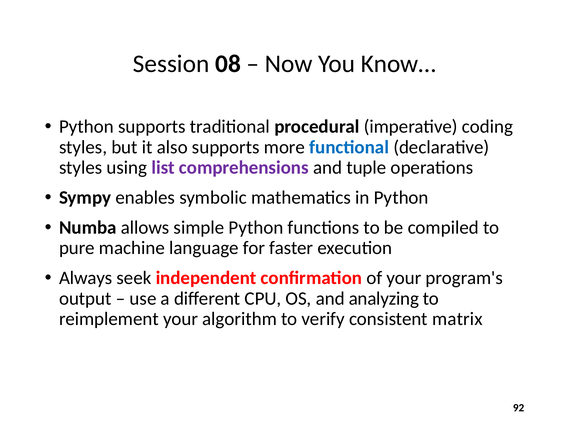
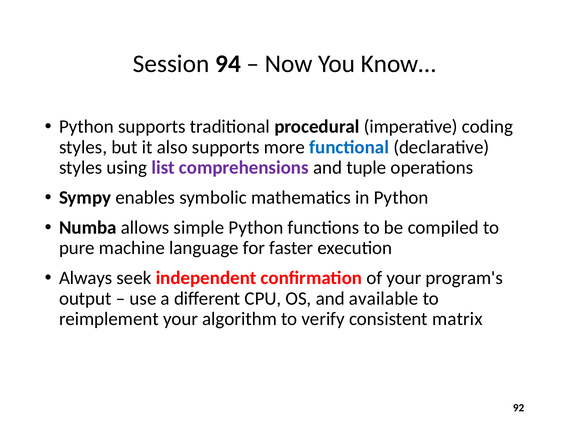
08: 08 -> 94 (228, 64)
analyzing: analyzing -> available (384, 298)
